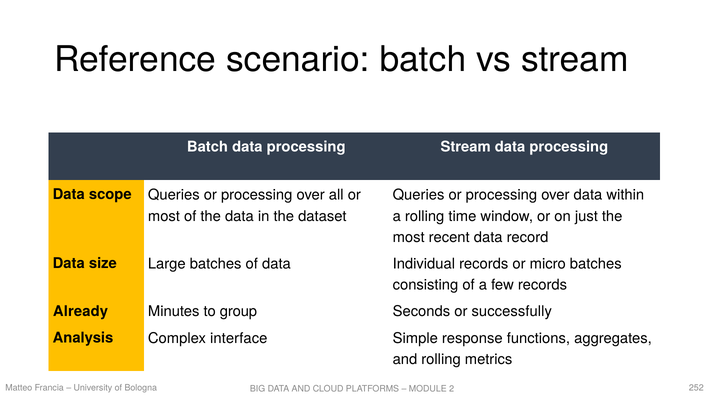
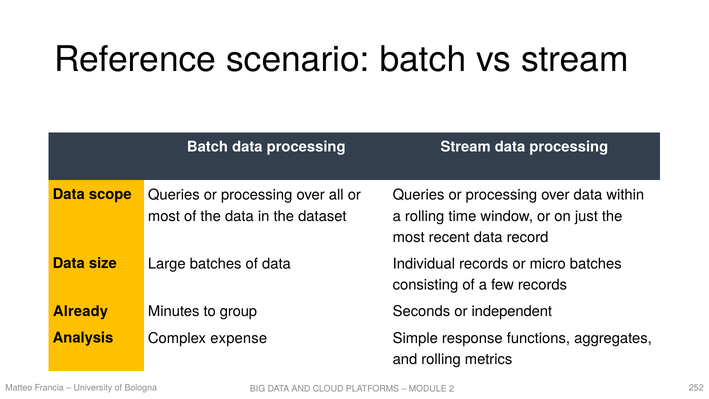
successfully: successfully -> independent (512, 311)
interface: interface -> expense (239, 338)
